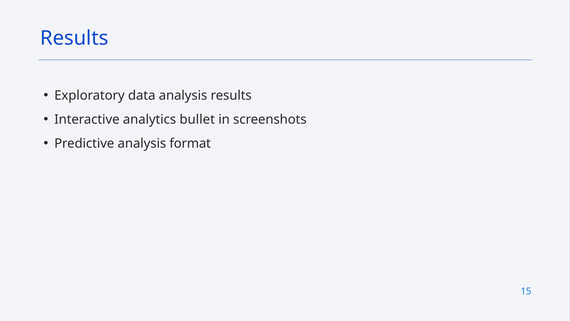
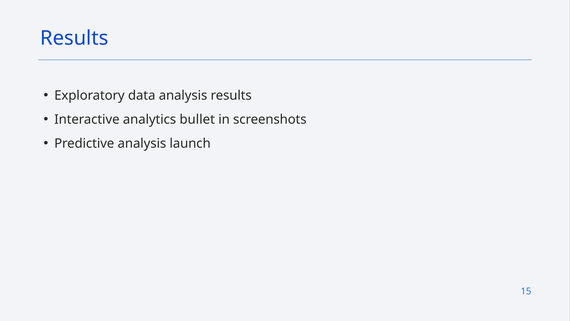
format: format -> launch (190, 143)
